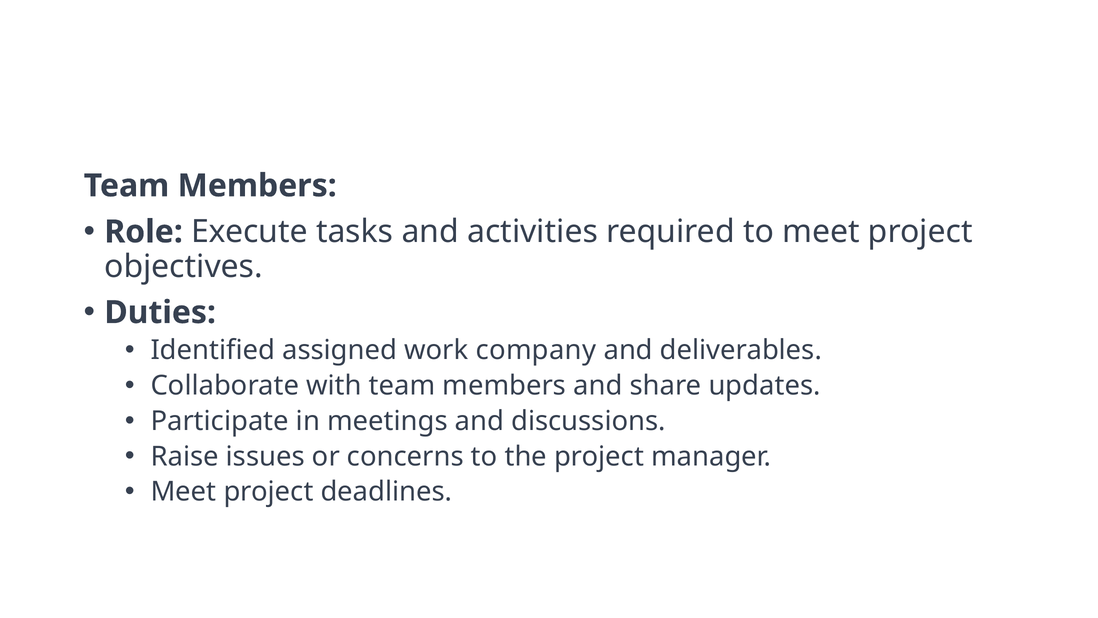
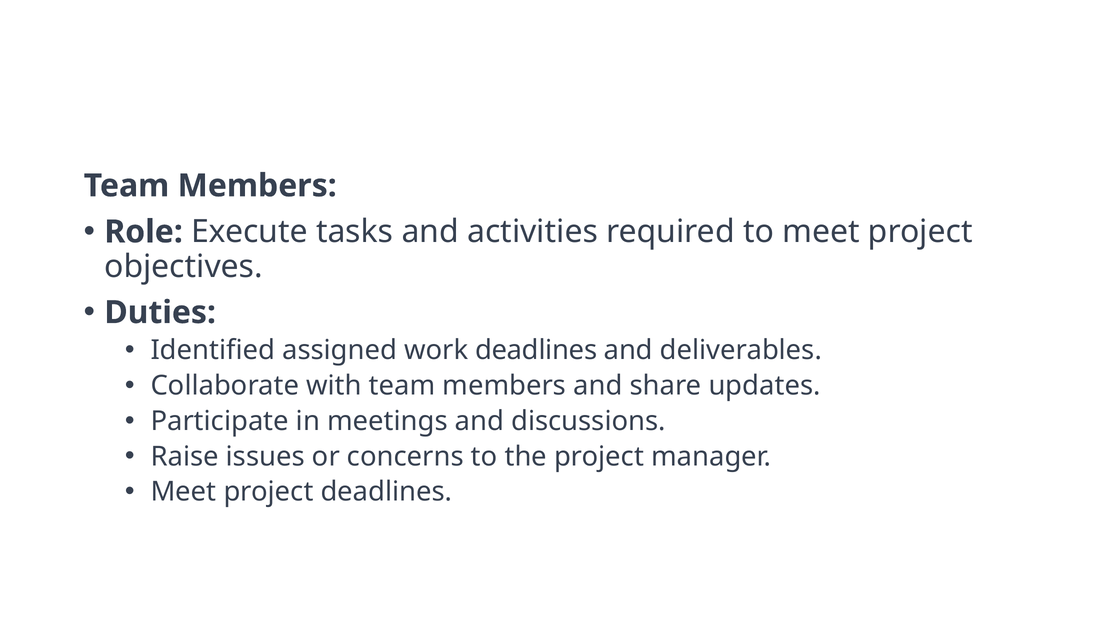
work company: company -> deadlines (536, 350)
